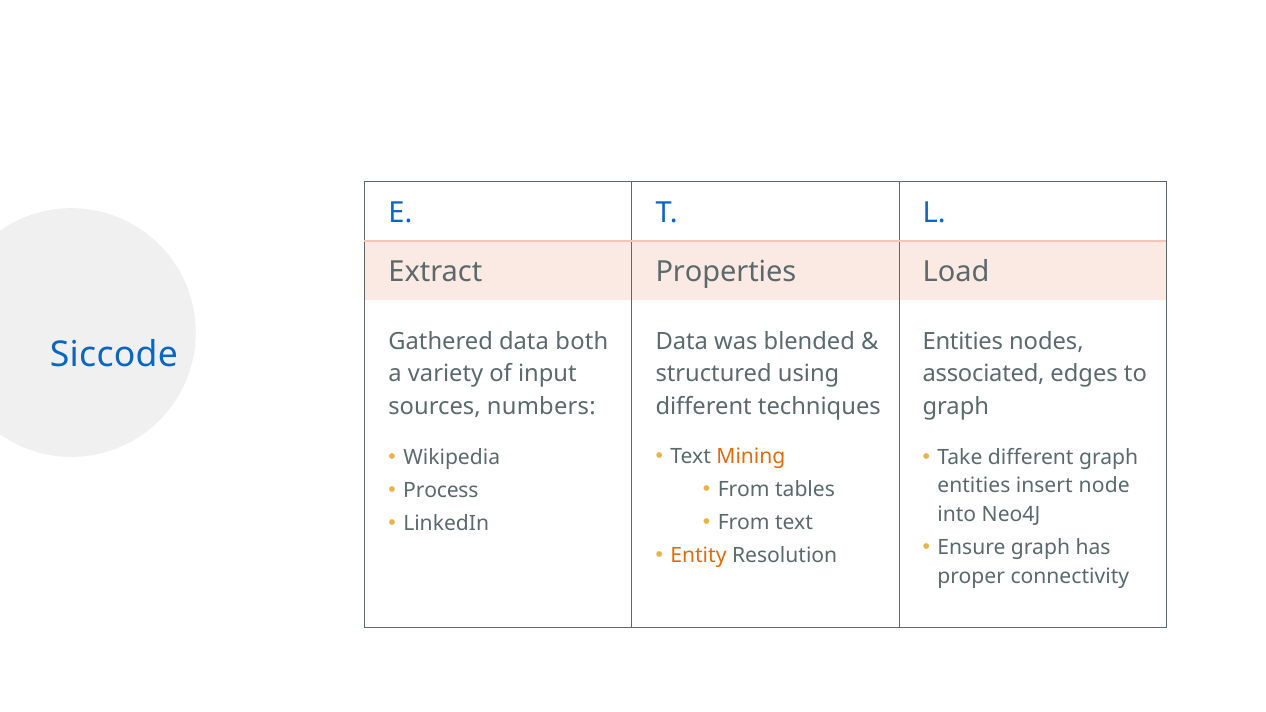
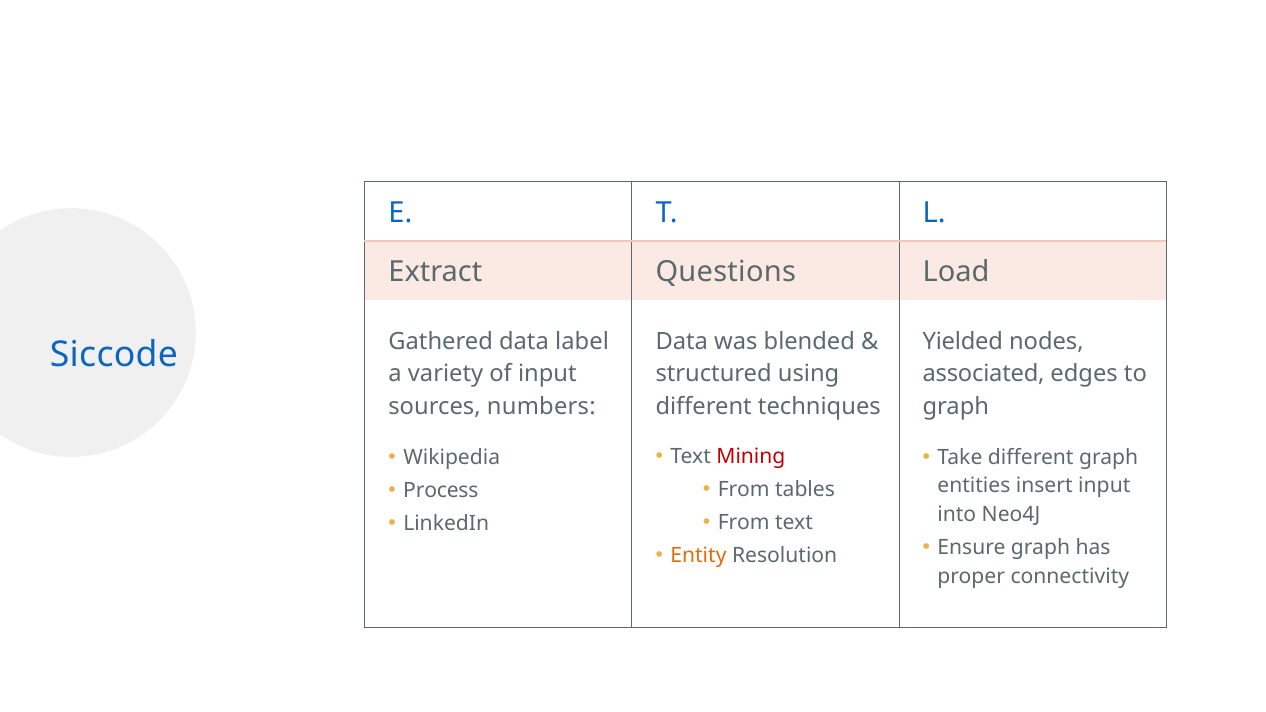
Properties: Properties -> Questions (726, 272)
both: both -> label (582, 341)
Entities: Entities -> Yielded (963, 341)
Mining colour: orange -> red (751, 456)
insert node: node -> input (1104, 486)
